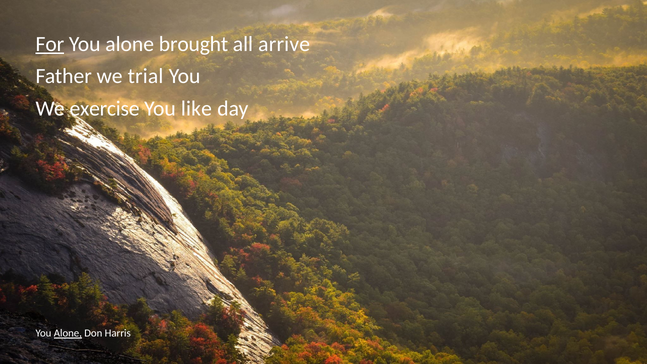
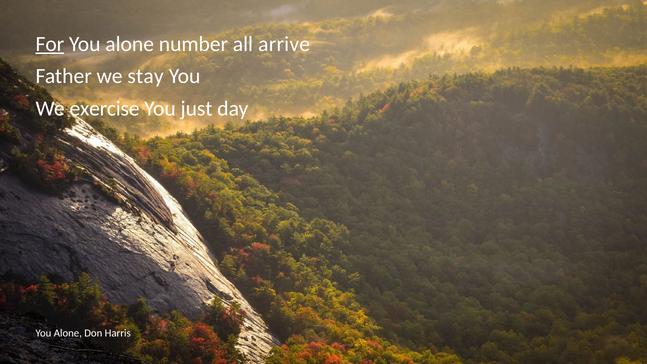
brought: brought -> number (193, 44)
trial: trial -> stay (146, 76)
like: like -> just (197, 109)
Alone underline: present -> none (68, 333)
